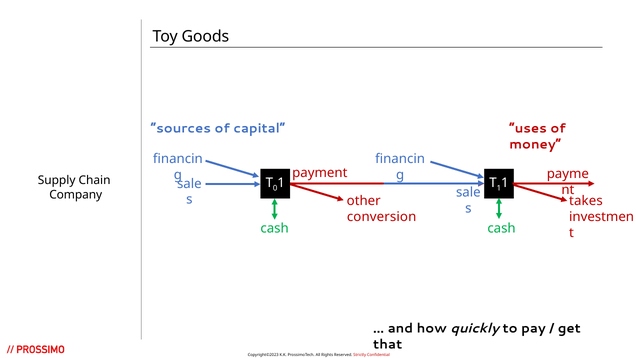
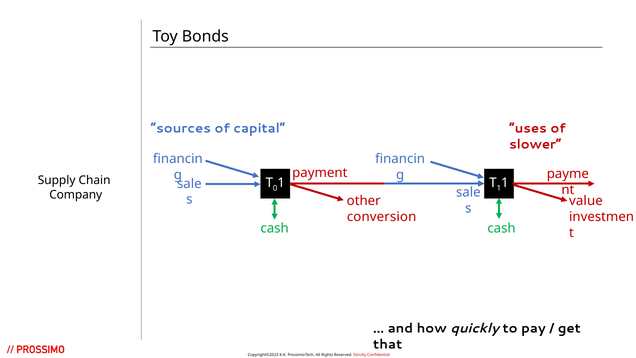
Goods: Goods -> Bonds (205, 36)
money: money -> slower (535, 144)
takes: takes -> value (586, 201)
